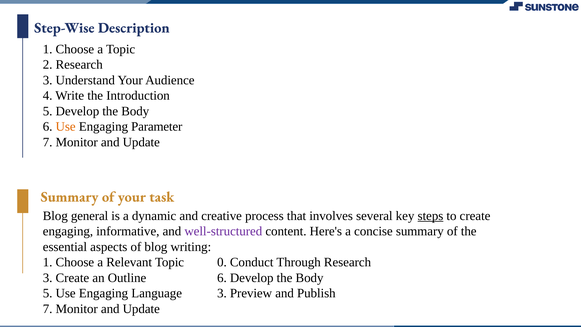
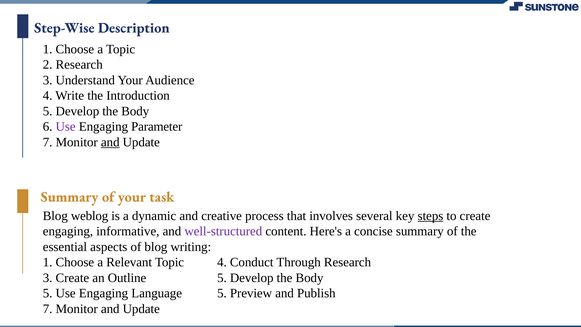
Use colour: orange -> purple (66, 127)
and underline: none -> present (110, 142)
general: general -> weblog (90, 216)
Topic 0: 0 -> 4 (222, 262)
Outline 6: 6 -> 5 (222, 278)
Language 3: 3 -> 5 (222, 293)
